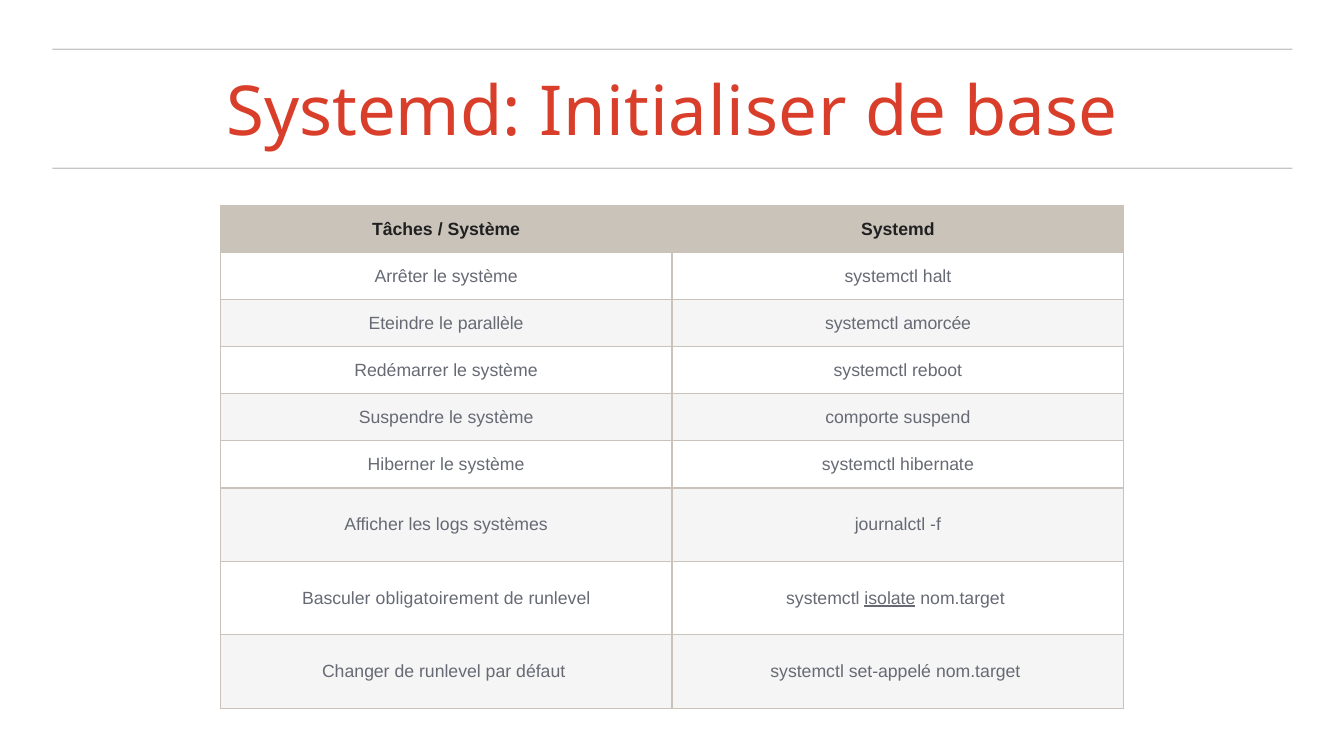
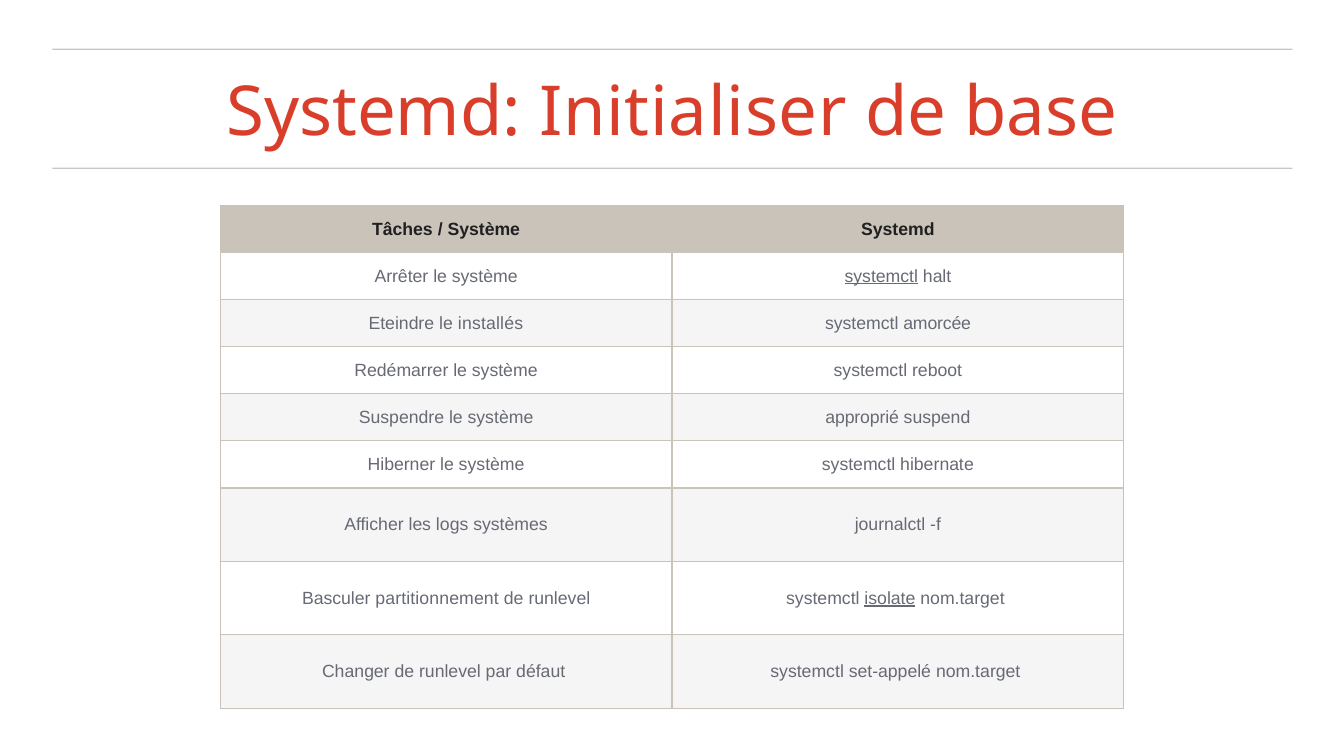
systemctl underline: none -> present (881, 276)
parallèle: parallèle -> installés (491, 323)
comporte: comporte -> approprié (862, 418)
obligatoirement: obligatoirement -> partitionnement (437, 598)
